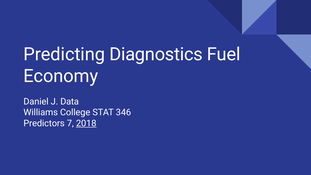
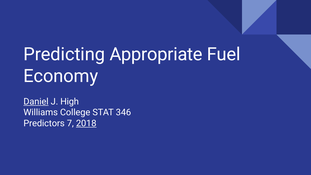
Diagnostics: Diagnostics -> Appropriate (156, 54)
Daniel underline: none -> present (36, 102)
Data: Data -> High (70, 102)
